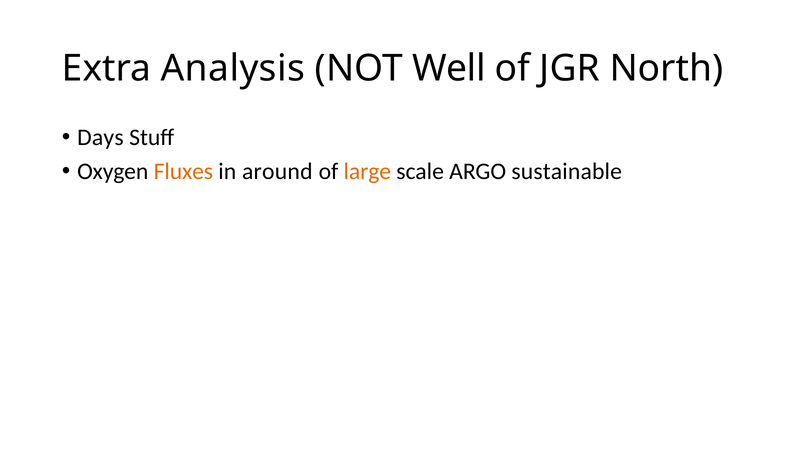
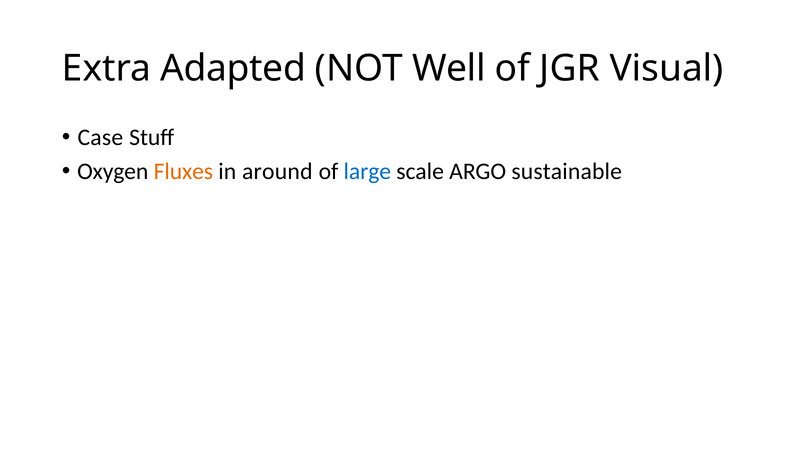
Analysis: Analysis -> Adapted (233, 68)
North: North -> Visual (667, 68)
Days: Days -> Case (100, 137)
large colour: orange -> blue (367, 171)
